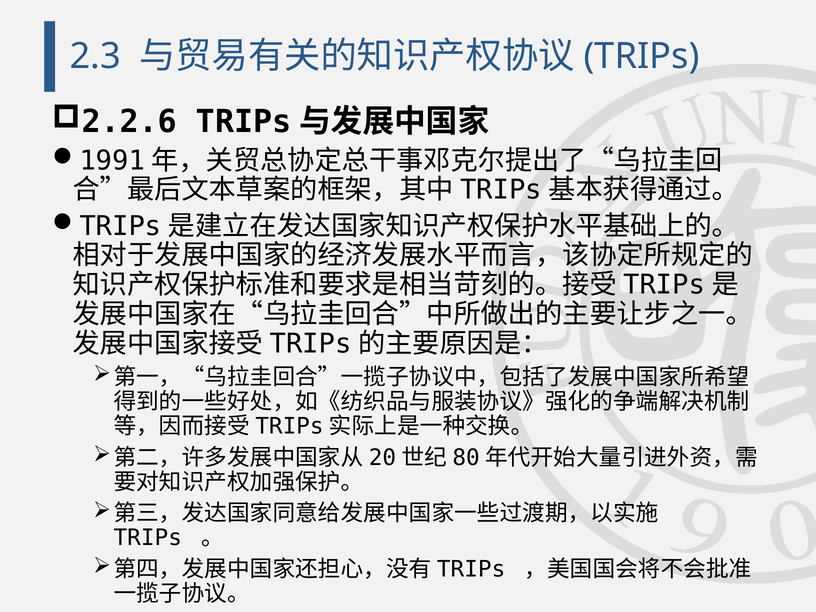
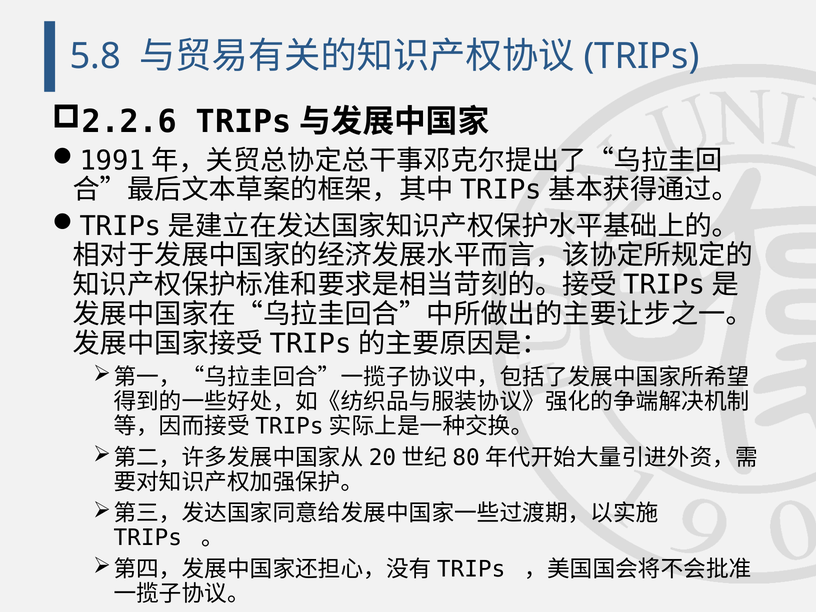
2.3: 2.3 -> 5.8 (95, 56)
